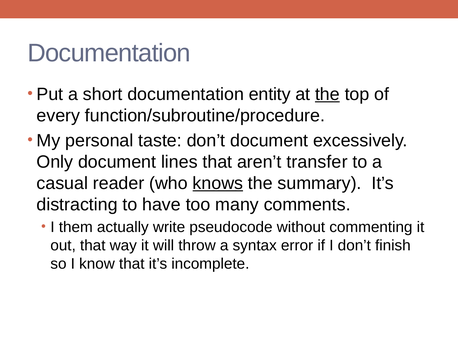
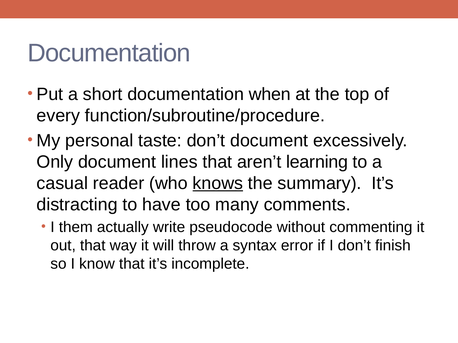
entity: entity -> when (270, 94)
the underline: present -> none (327, 94)
transfer: transfer -> learning (317, 162)
